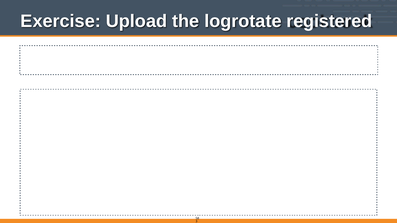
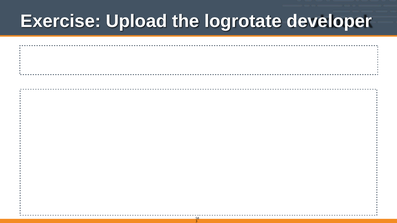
registered: registered -> developer (329, 21)
